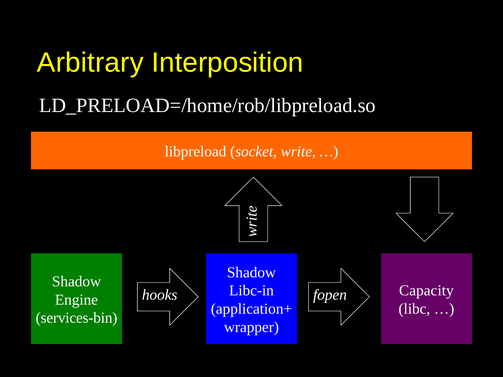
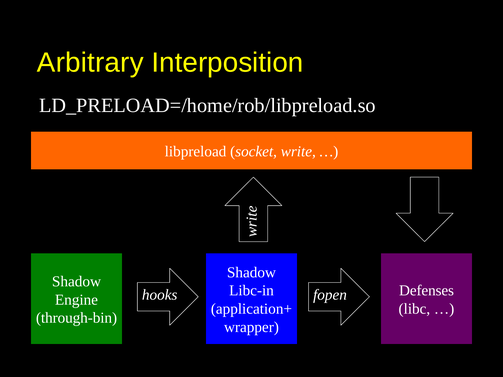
Capacity: Capacity -> Defenses (426, 291)
services-bin: services-bin -> through-bin (77, 318)
